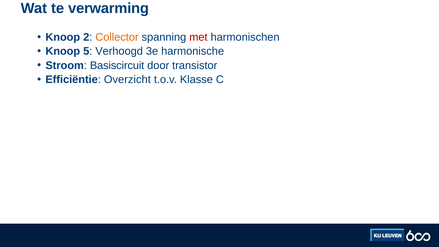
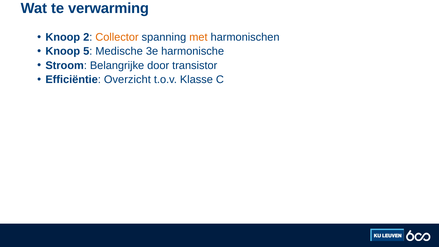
met colour: red -> orange (198, 37)
Verhoogd: Verhoogd -> Medische (119, 51)
Basiscircuit: Basiscircuit -> Belangrijke (117, 65)
